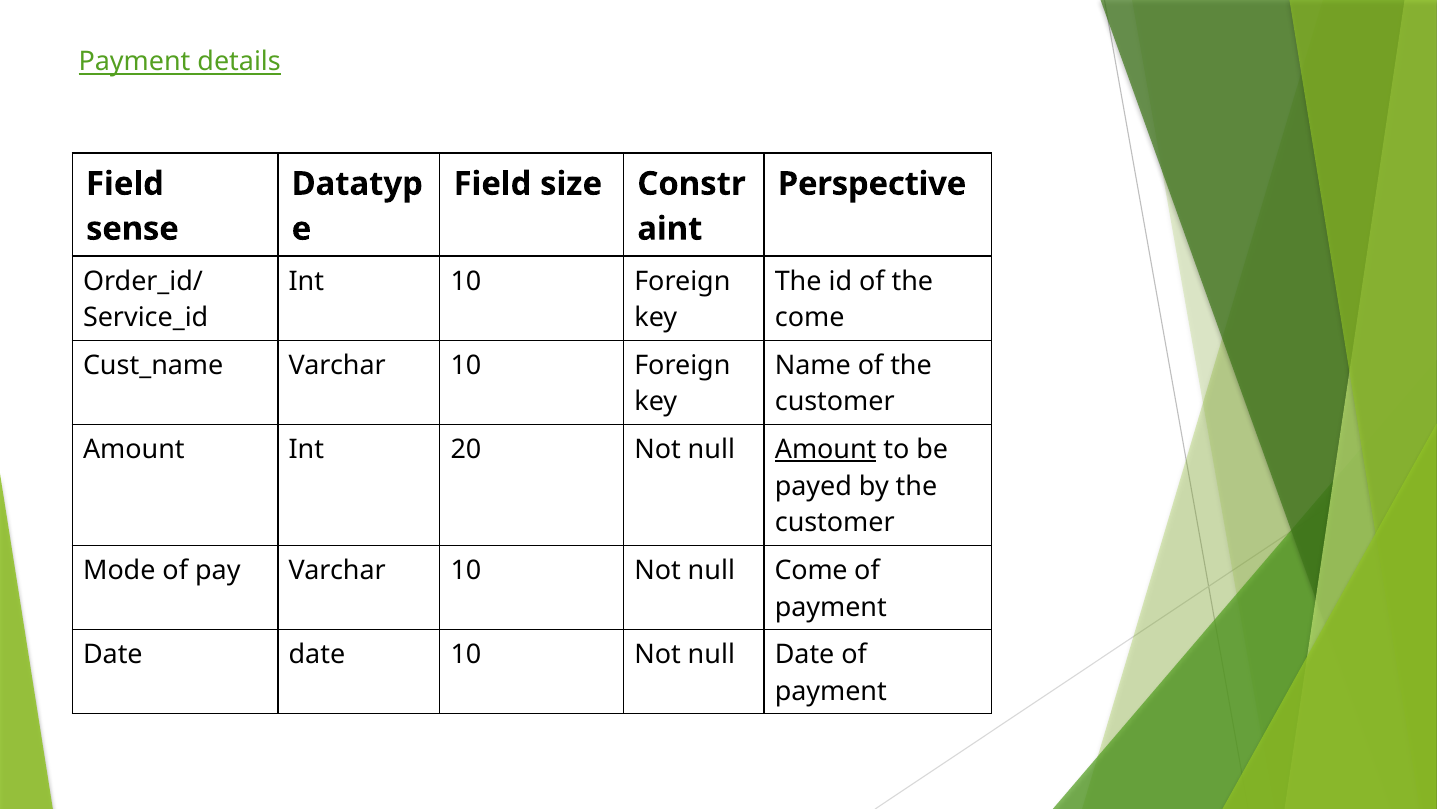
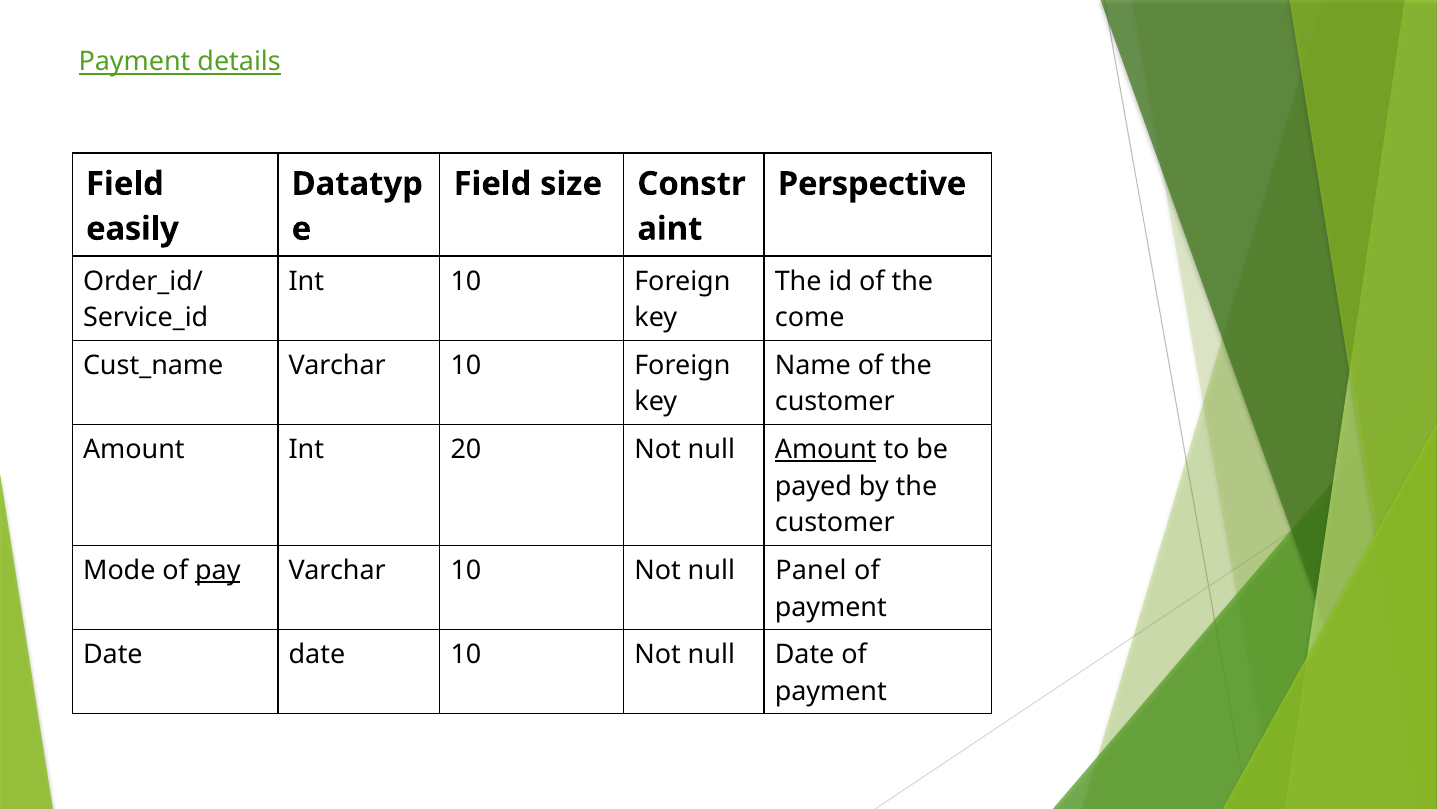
sense: sense -> easily (132, 229)
pay underline: none -> present (218, 570)
null Come: Come -> Panel (811, 570)
